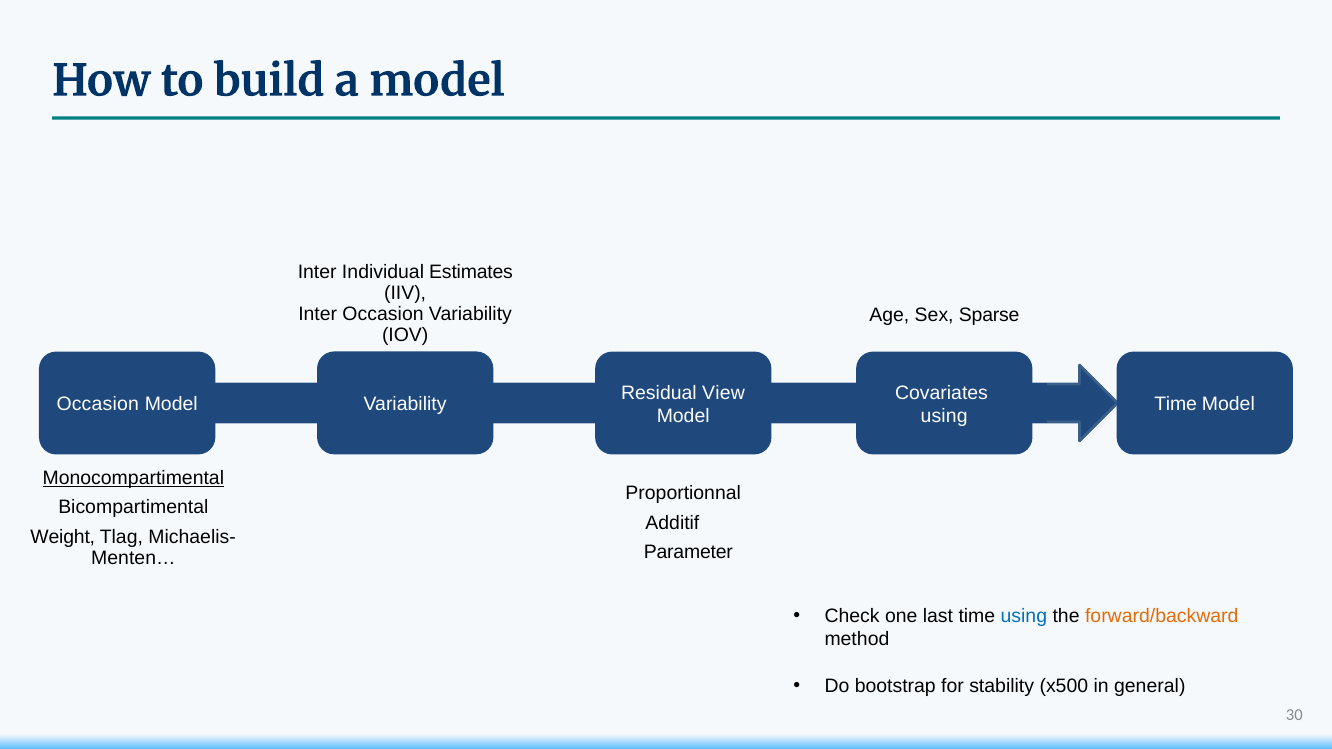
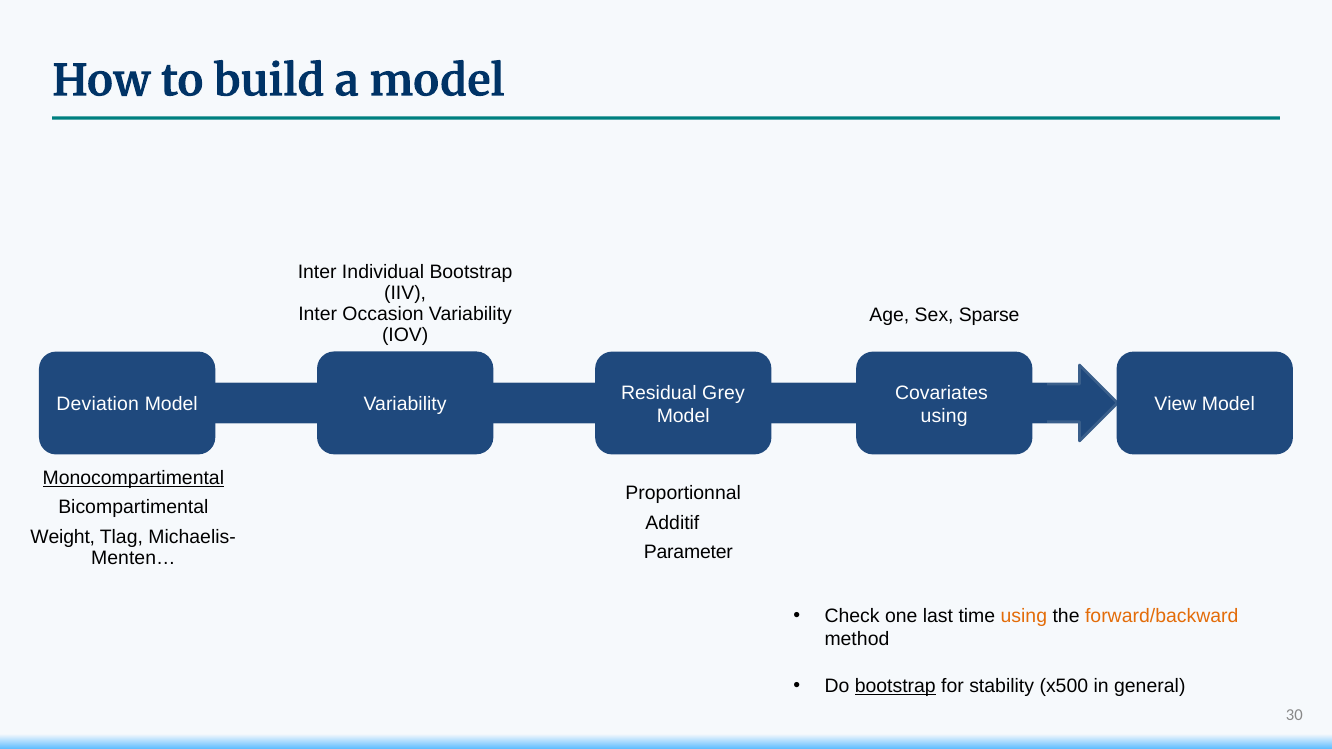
Individual Estimates: Estimates -> Bootstrap (471, 272)
View: View -> Grey (724, 393)
Occasion: Occasion -> Deviation (98, 404)
Variability Time: Time -> View (1175, 404)
using colour: blue -> orange (1024, 616)
bootstrap underline: none -> present (895, 686)
